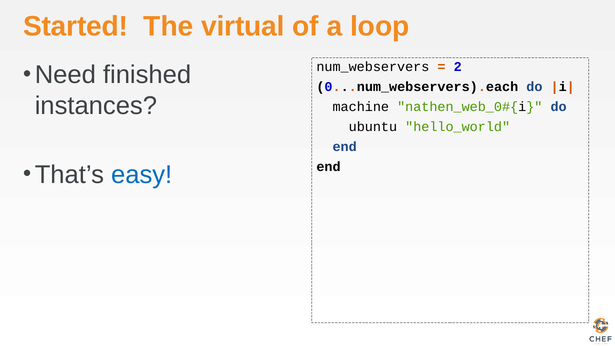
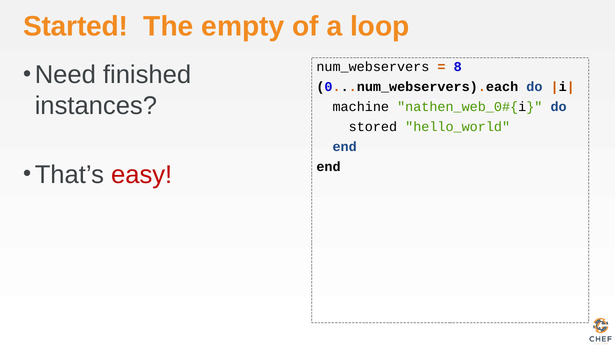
virtual: virtual -> empty (243, 27)
2: 2 -> 8 (458, 67)
ubuntu: ubuntu -> stored (373, 127)
easy colour: blue -> red (142, 175)
